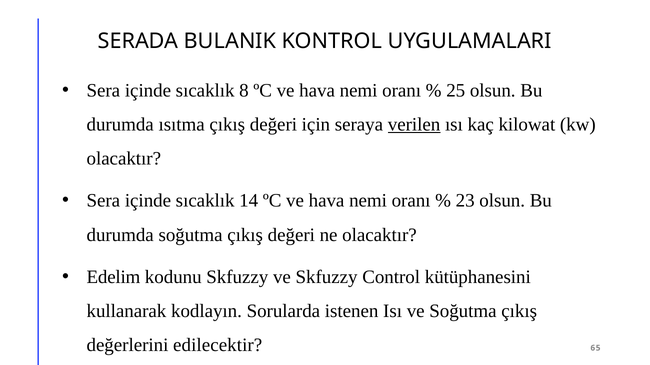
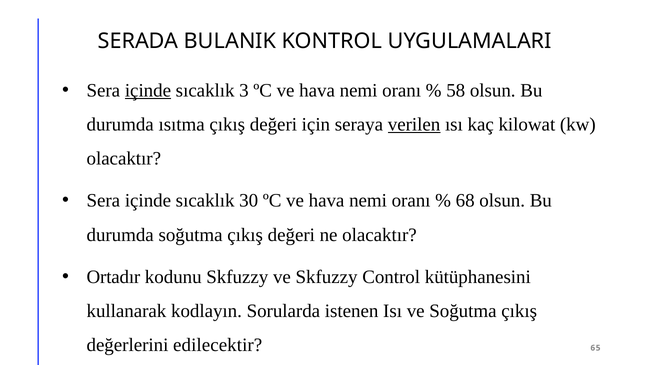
içinde underline: none -> present (148, 91)
8: 8 -> 3 (244, 91)
25: 25 -> 58 (456, 91)
14: 14 -> 30 (249, 201)
23: 23 -> 68 (465, 201)
Edelim: Edelim -> Ortadır (113, 277)
